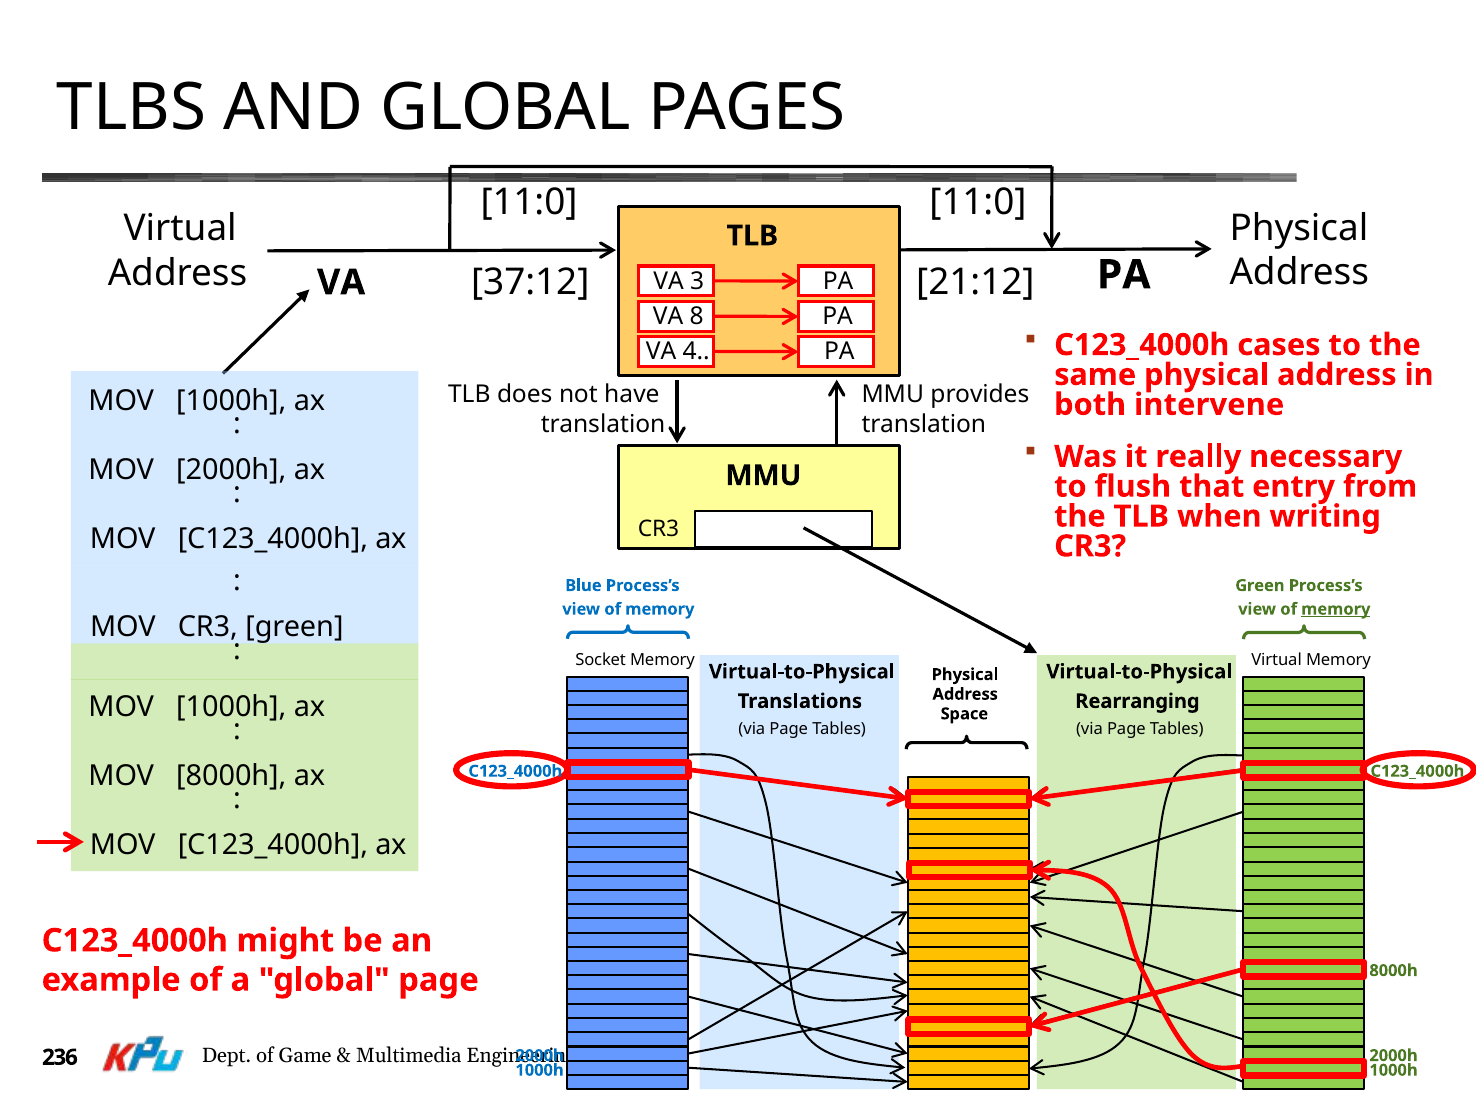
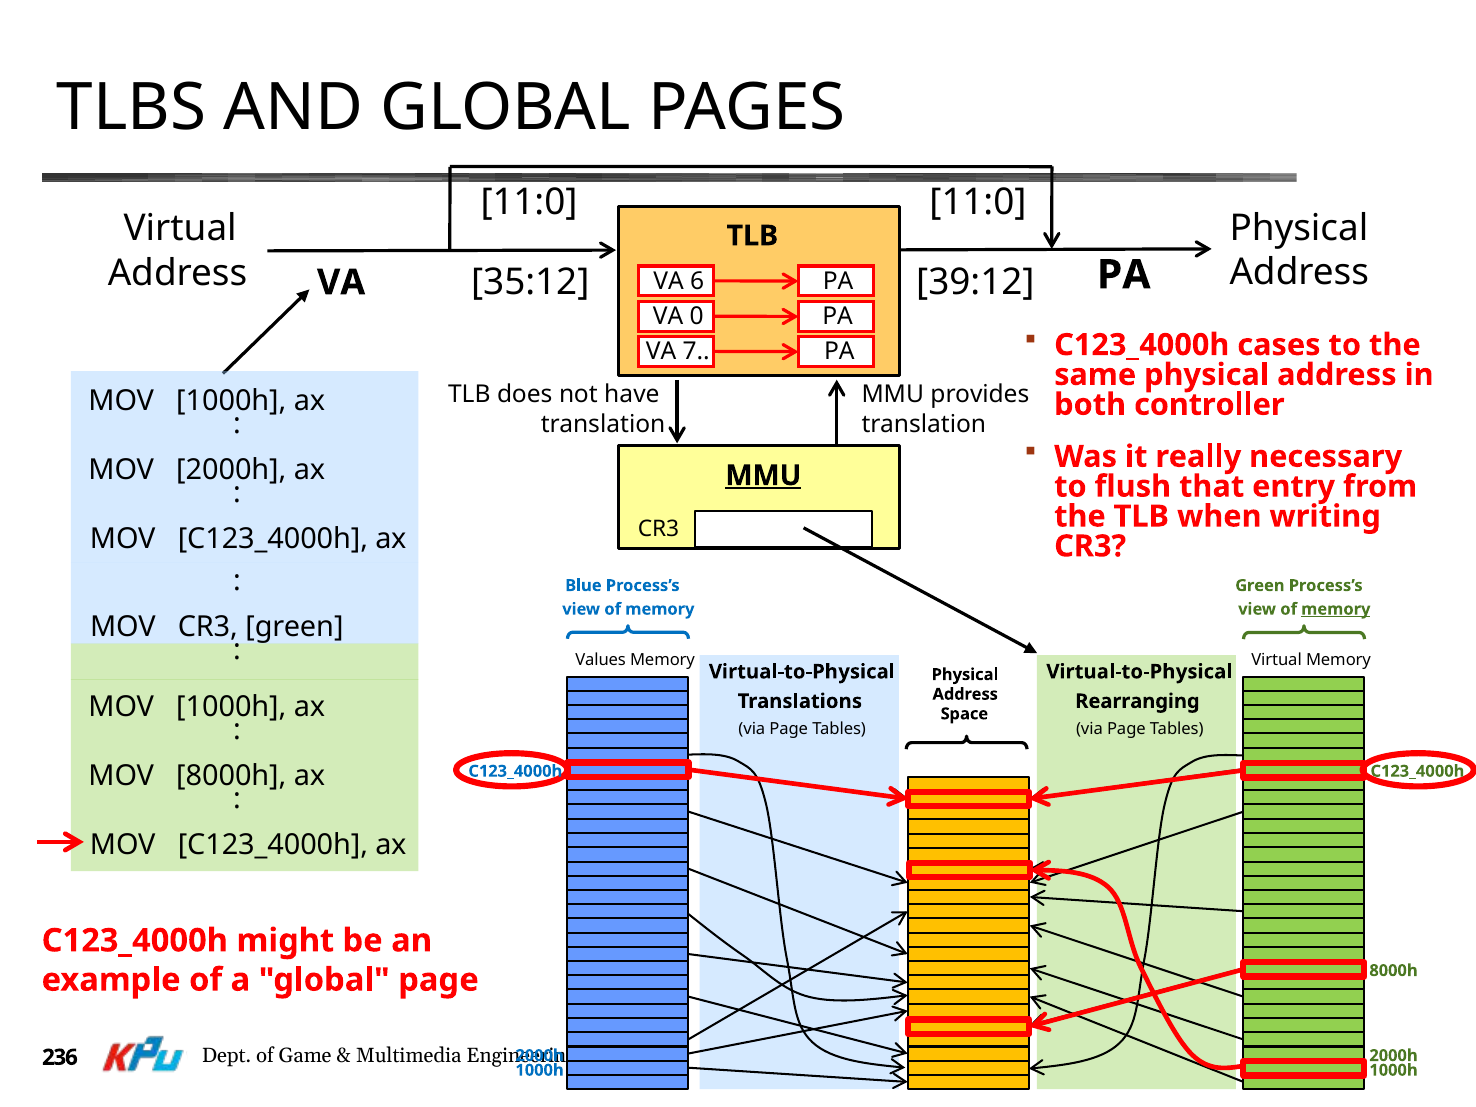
37:12: 37:12 -> 35:12 (530, 282)
21:12: 21:12 -> 39:12 (975, 282)
3: 3 -> 6 (697, 281)
8: 8 -> 0 (697, 316)
4: 4 -> 7 (696, 351)
intervene: intervene -> controller (1209, 405)
MMU underline: none -> present (763, 476)
Socket: Socket -> Values (601, 660)
